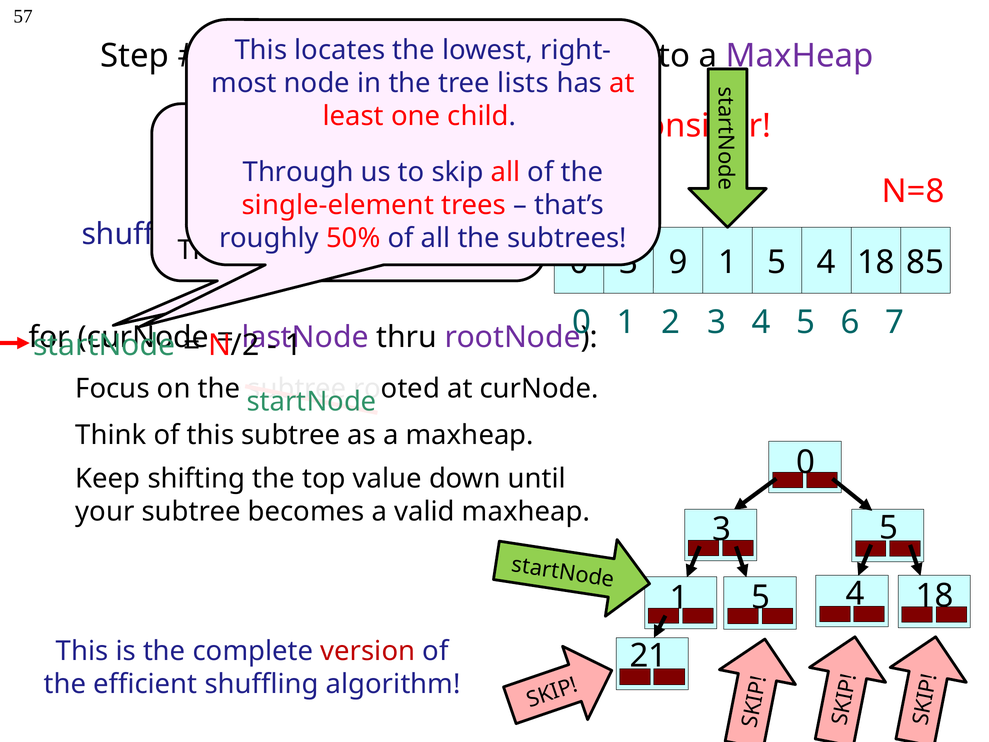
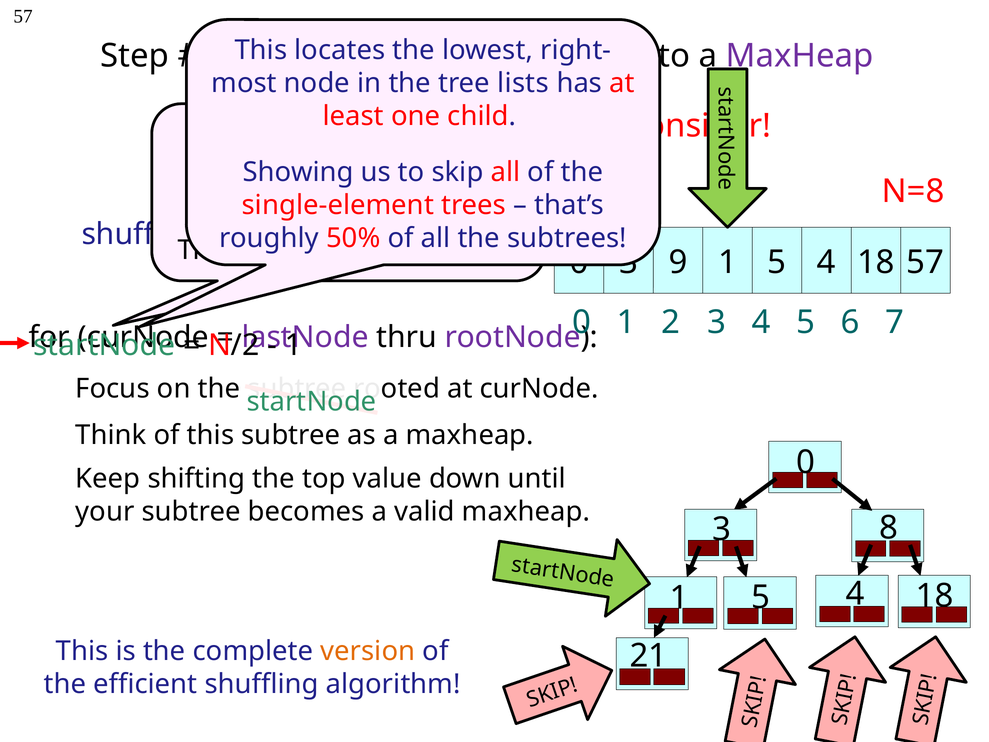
Through: Through -> Showing (298, 172)
18 85: 85 -> 57 (925, 262)
5: 5 -> 8 (889, 527)
version colour: red -> orange (368, 651)
